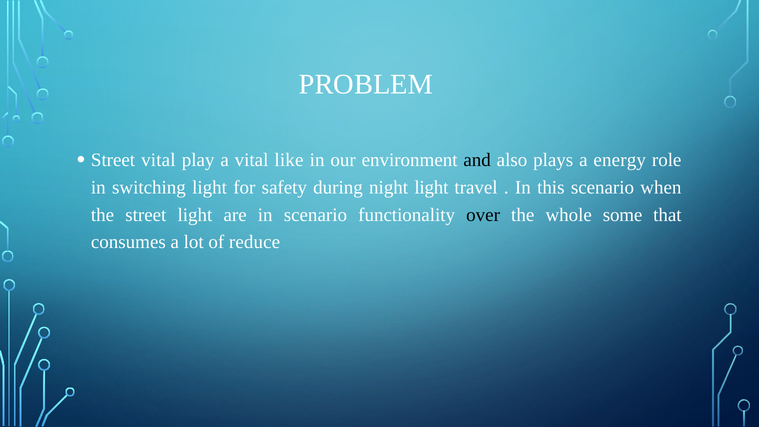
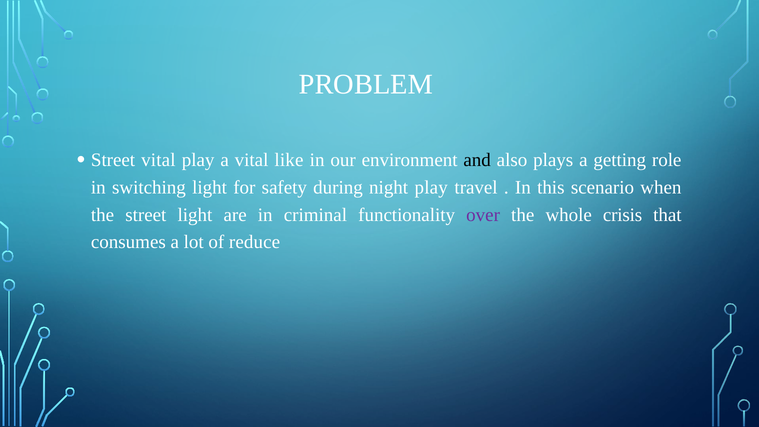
energy: energy -> getting (620, 160)
night light: light -> play (431, 187)
in scenario: scenario -> criminal (315, 215)
over colour: black -> purple (483, 215)
some: some -> crisis (623, 215)
